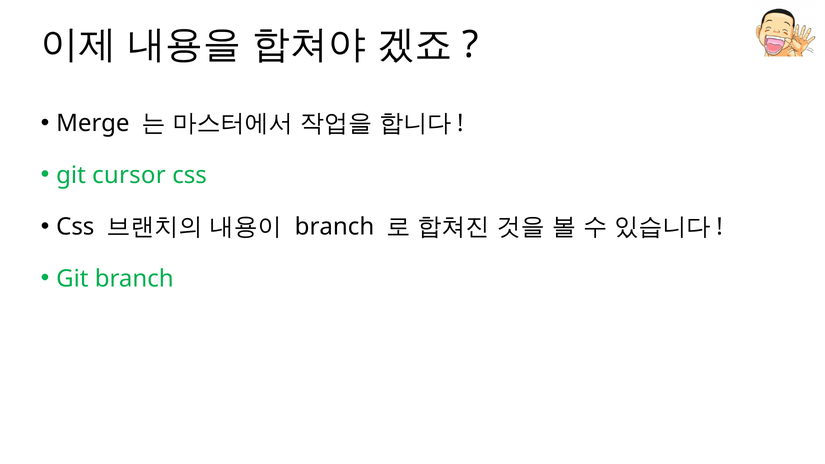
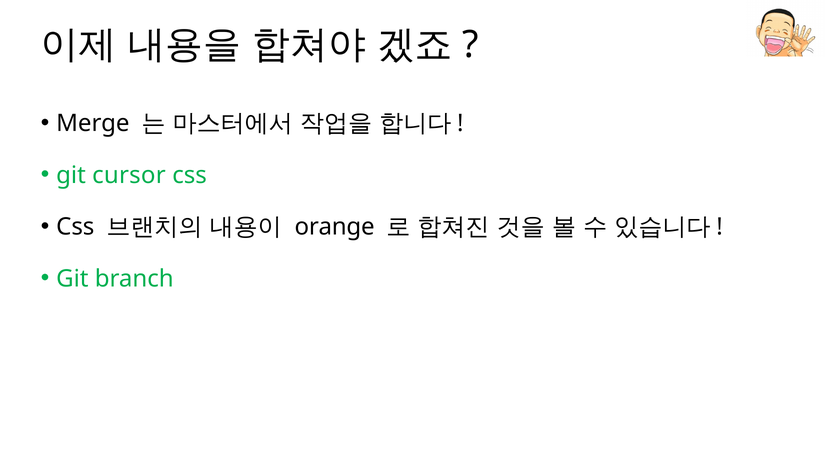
branch: branch -> orange (335, 227)
